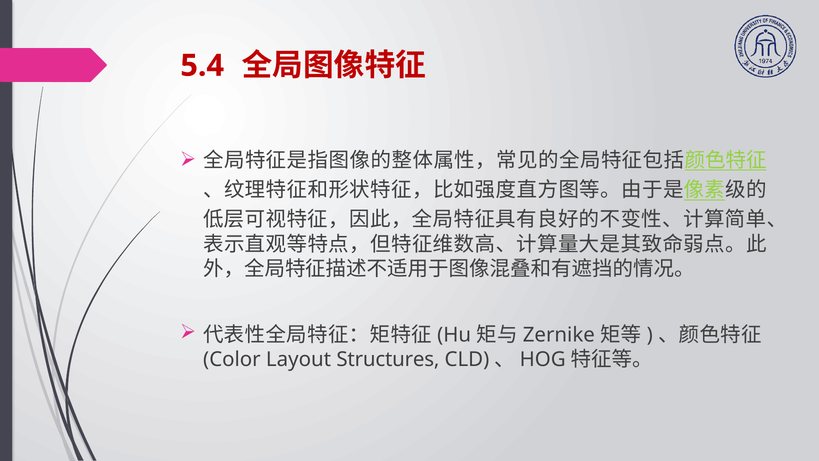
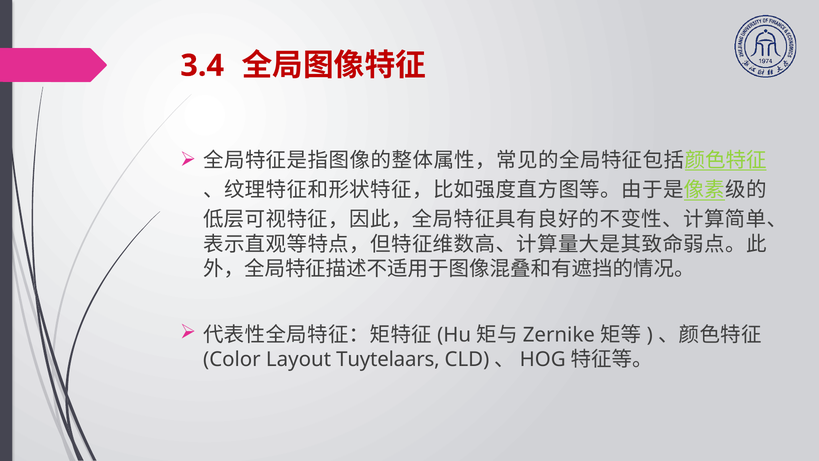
5.4: 5.4 -> 3.4 (202, 66)
Structures: Structures -> Tuytelaars (388, 359)
